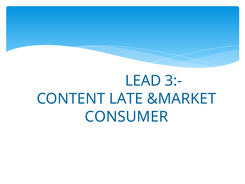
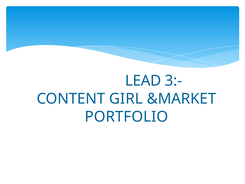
LATE: LATE -> GIRL (126, 99)
CONSUMER: CONSUMER -> PORTFOLIO (126, 117)
